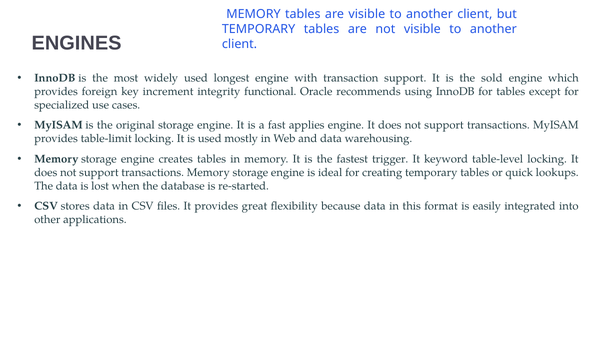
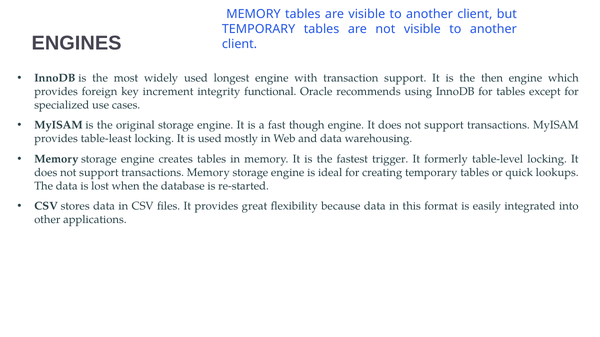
sold: sold -> then (492, 78)
applies: applies -> though (307, 125)
table-limit: table-limit -> table-least (106, 139)
keyword: keyword -> formerly (446, 159)
